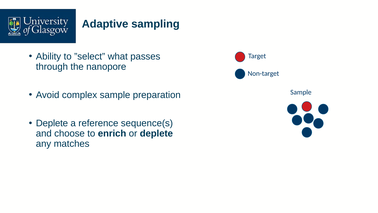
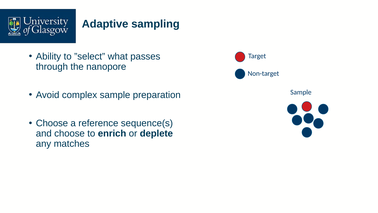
Deplete: Deplete -> Choose (52, 123)
